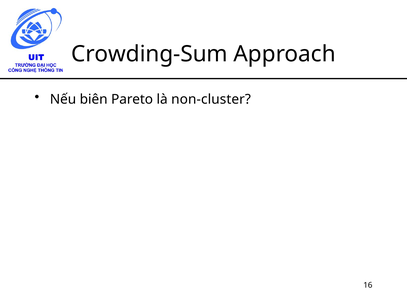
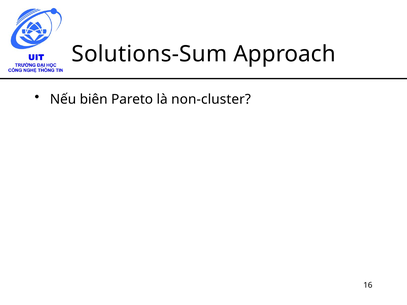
Crowding-Sum: Crowding-Sum -> Solutions-Sum (149, 54)
